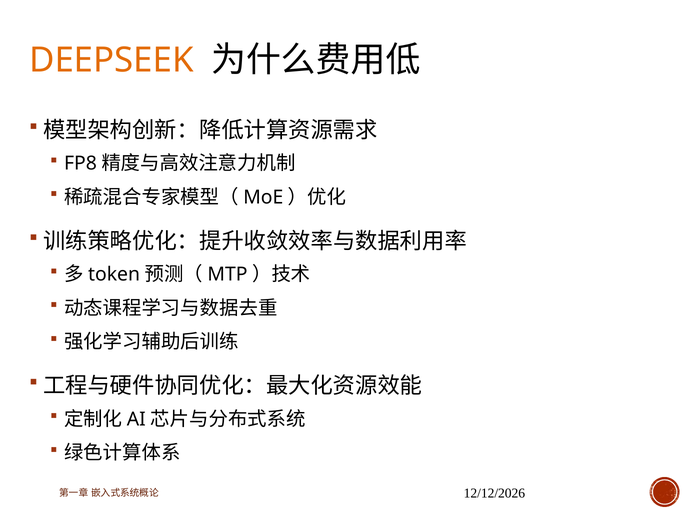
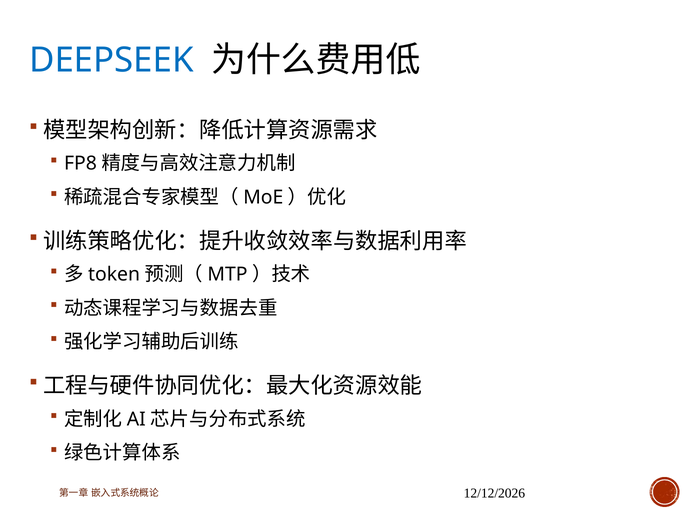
DEEPSEEK colour: orange -> blue (111, 60)
